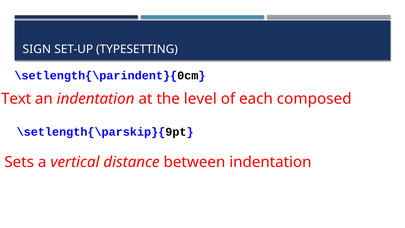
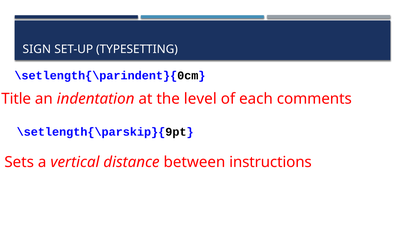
Text: Text -> Title (16, 99)
composed: composed -> comments (314, 99)
between indentation: indentation -> instructions (270, 162)
